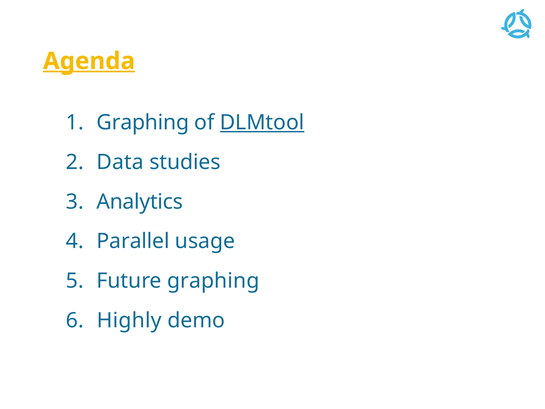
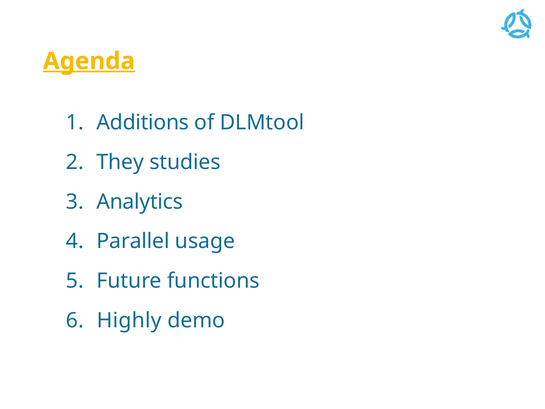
Graphing: Graphing -> Additions (143, 122)
DLMtool underline: present -> none (262, 122)
Data: Data -> They (120, 162)
Future graphing: graphing -> functions (213, 281)
